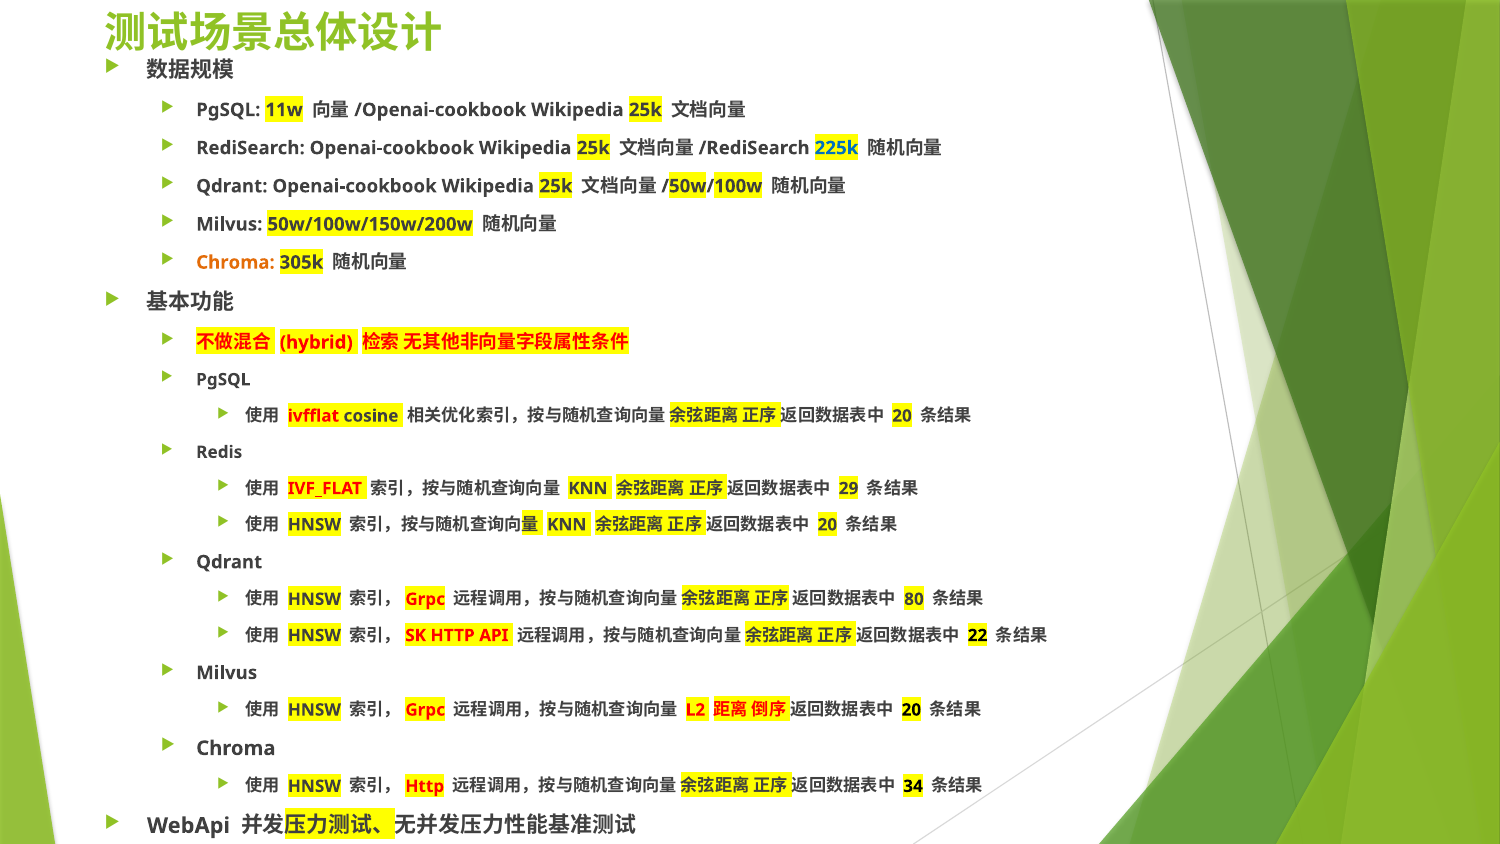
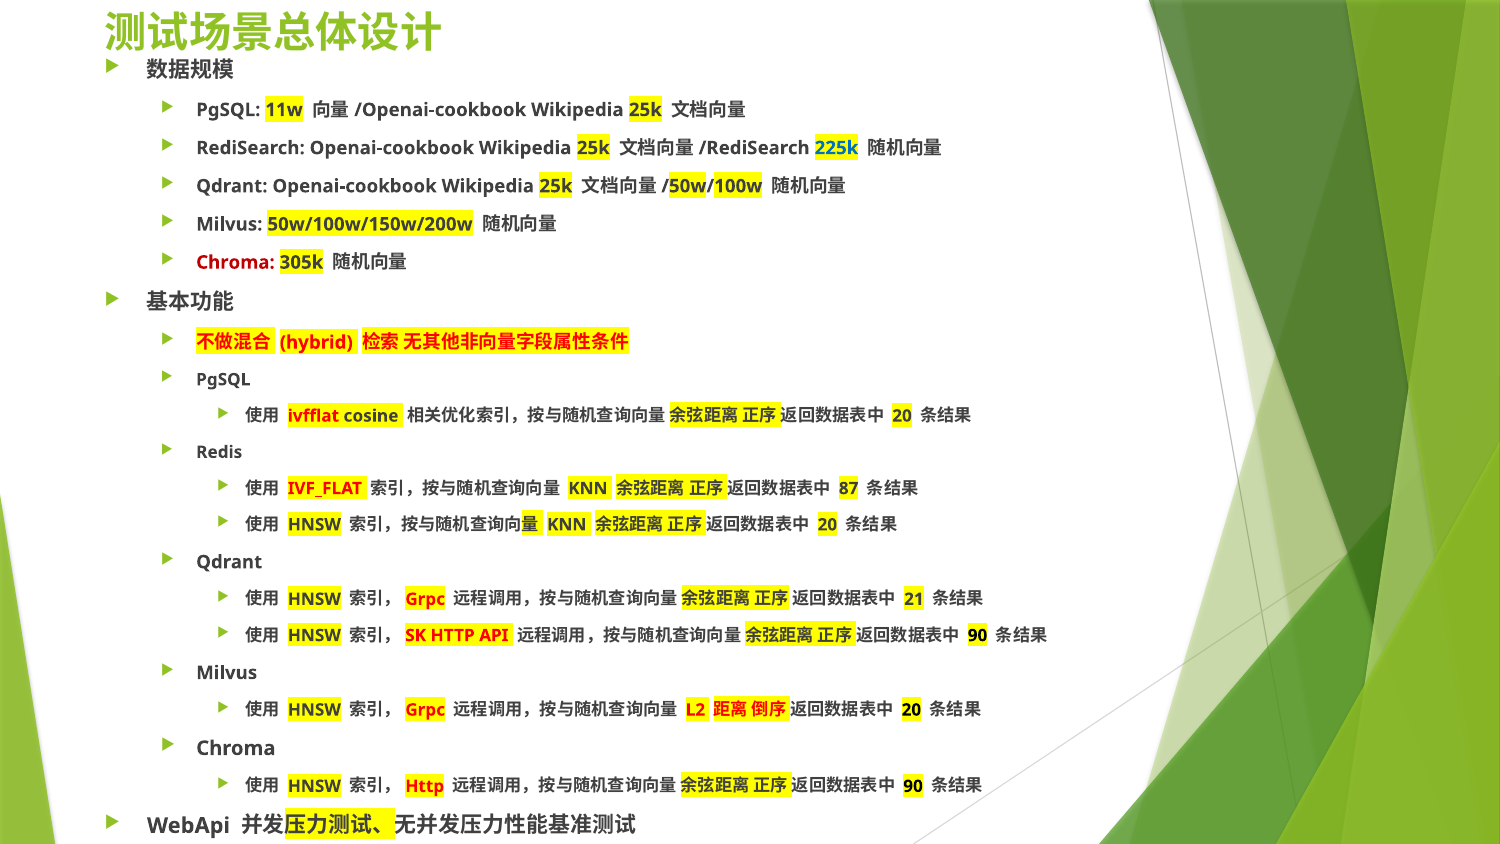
Chroma colour: orange -> red (235, 262)
29: 29 -> 87 (849, 488)
80: 80 -> 21 (914, 599)
22: 22 -> 90 (978, 635)
34: 34 -> 90 (913, 786)
